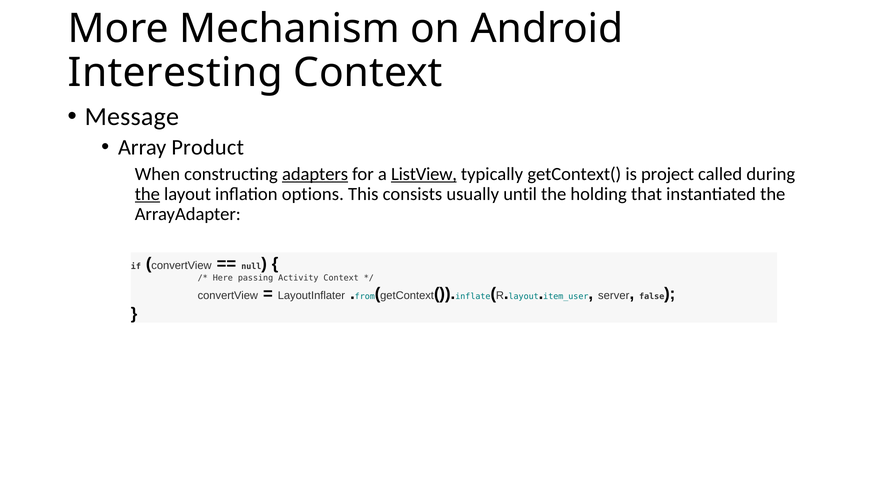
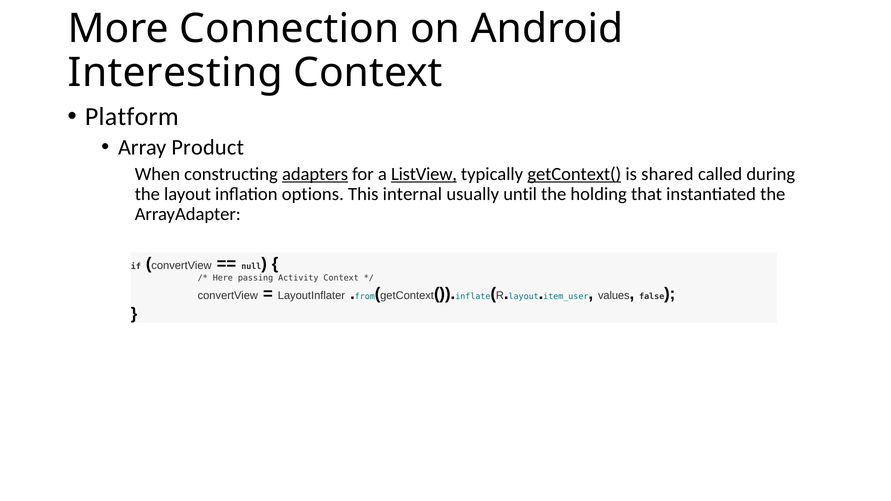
Mechanism: Mechanism -> Connection (289, 29)
Message: Message -> Platform (132, 117)
getContext( underline: none -> present (574, 174)
project: project -> shared (667, 174)
the underline: present -> none (147, 194)
consists: consists -> internal (412, 194)
server: server -> values (614, 296)
